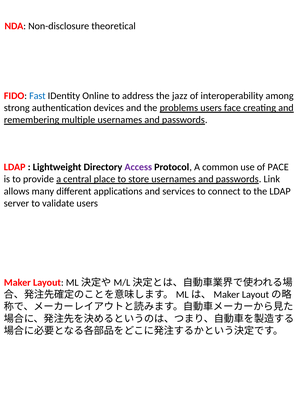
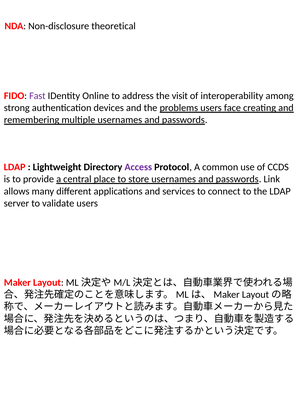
Fast colour: blue -> purple (37, 96)
jazz: jazz -> visit (180, 96)
PACE: PACE -> CCDS (278, 167)
